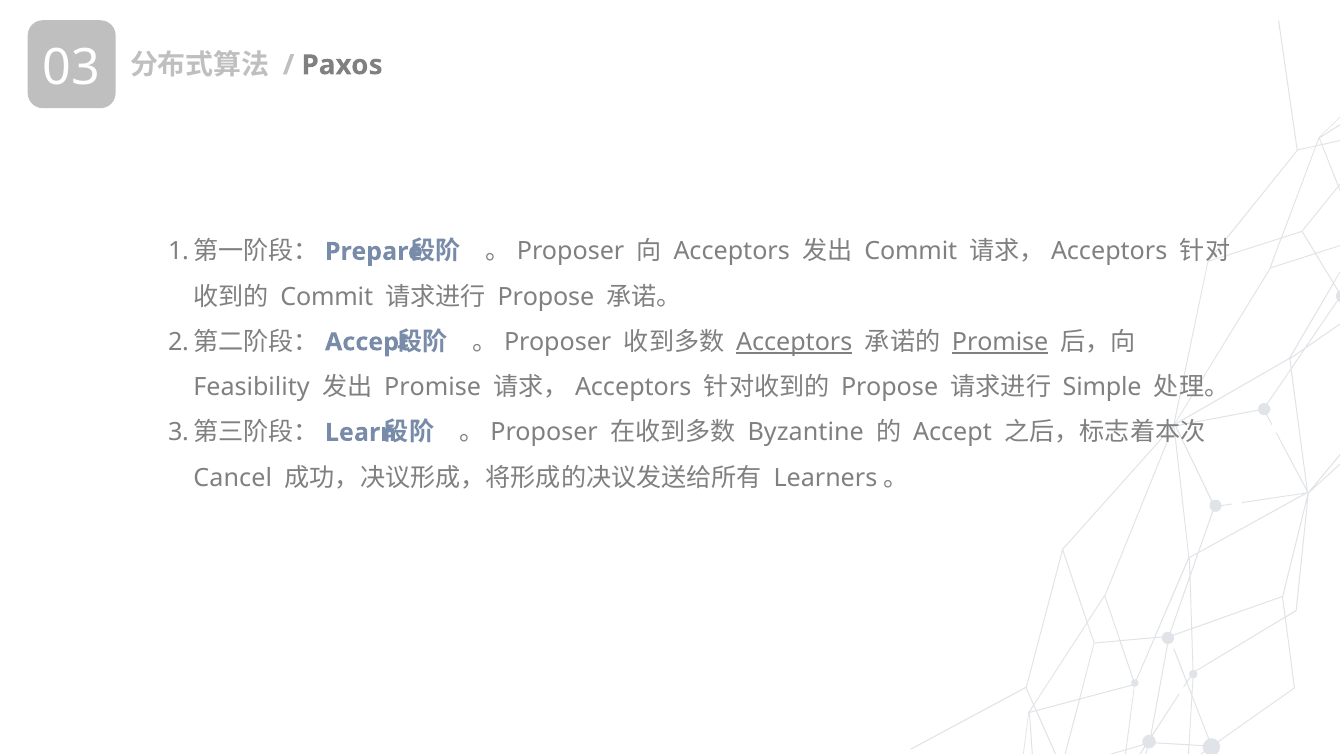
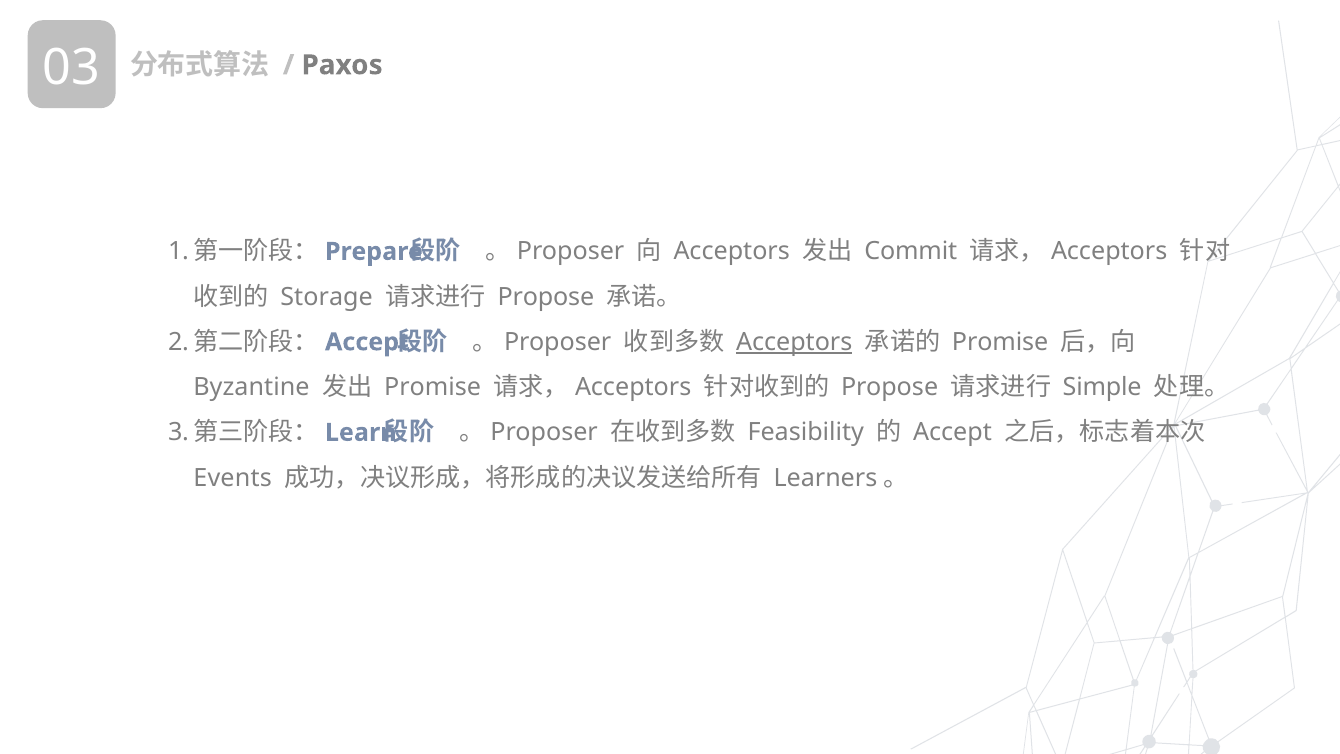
Commit: Commit -> Storage (327, 297)
Promise underline: present -> none (1000, 342)
Feasibility: Feasibility -> Byzantine (251, 387)
Byzantine: Byzantine -> Feasibility (806, 432)
Cancel: Cancel -> Events (233, 478)
